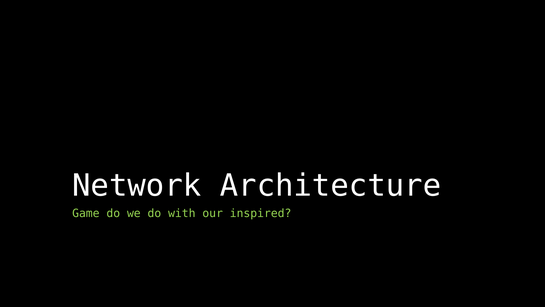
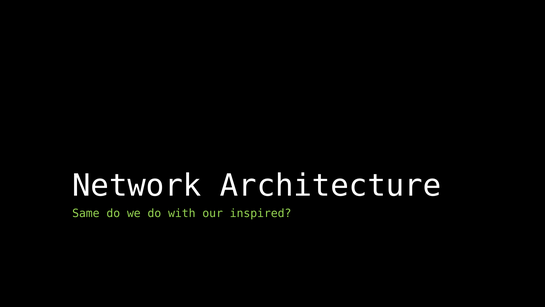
Game: Game -> Same (86, 213)
